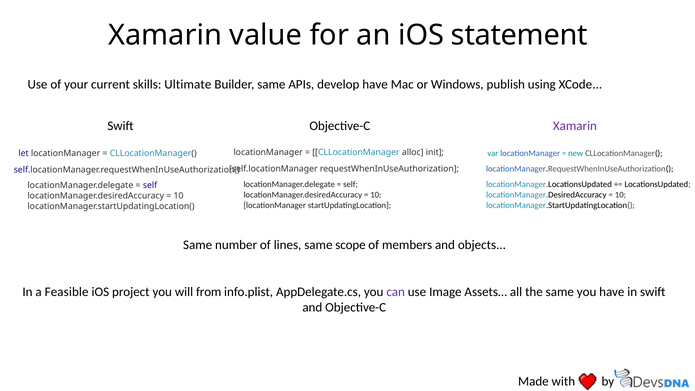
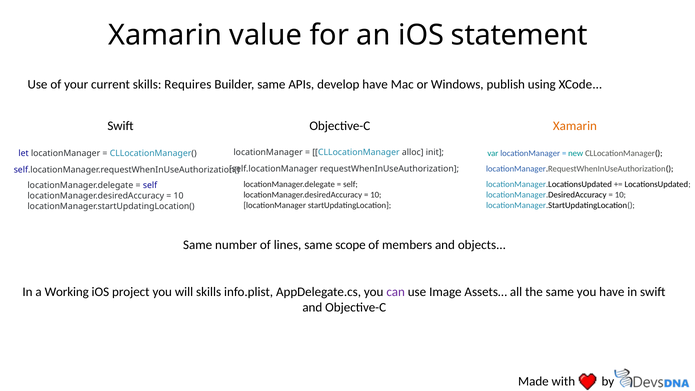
Ultimate: Ultimate -> Requires (188, 84)
Xamarin colour: purple -> orange (575, 126)
Feasible: Feasible -> Working (67, 292)
will from: from -> skills (209, 292)
